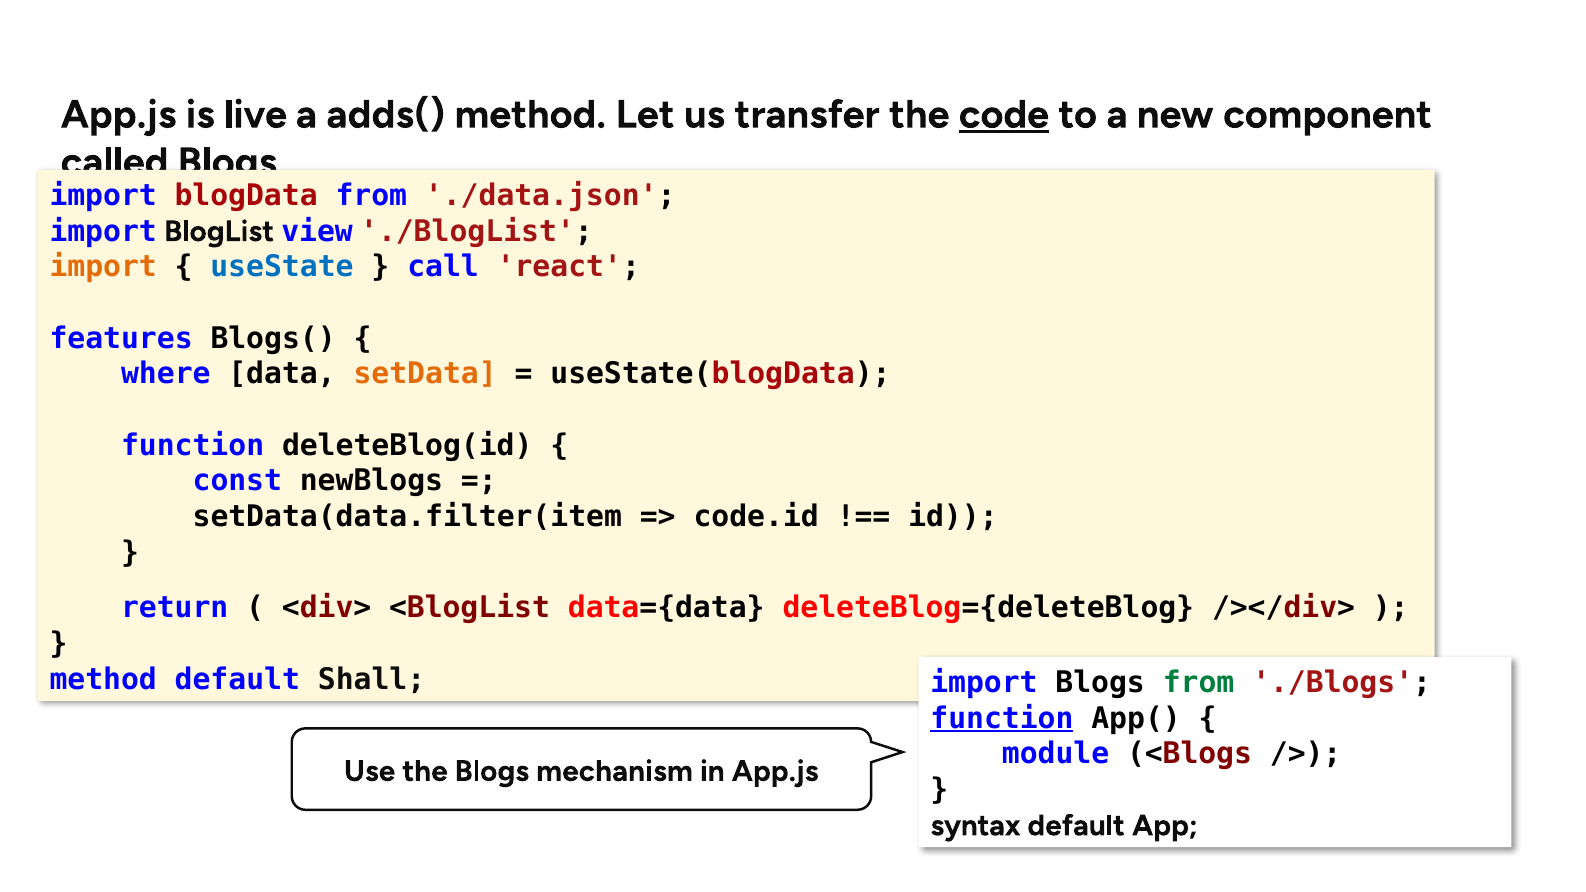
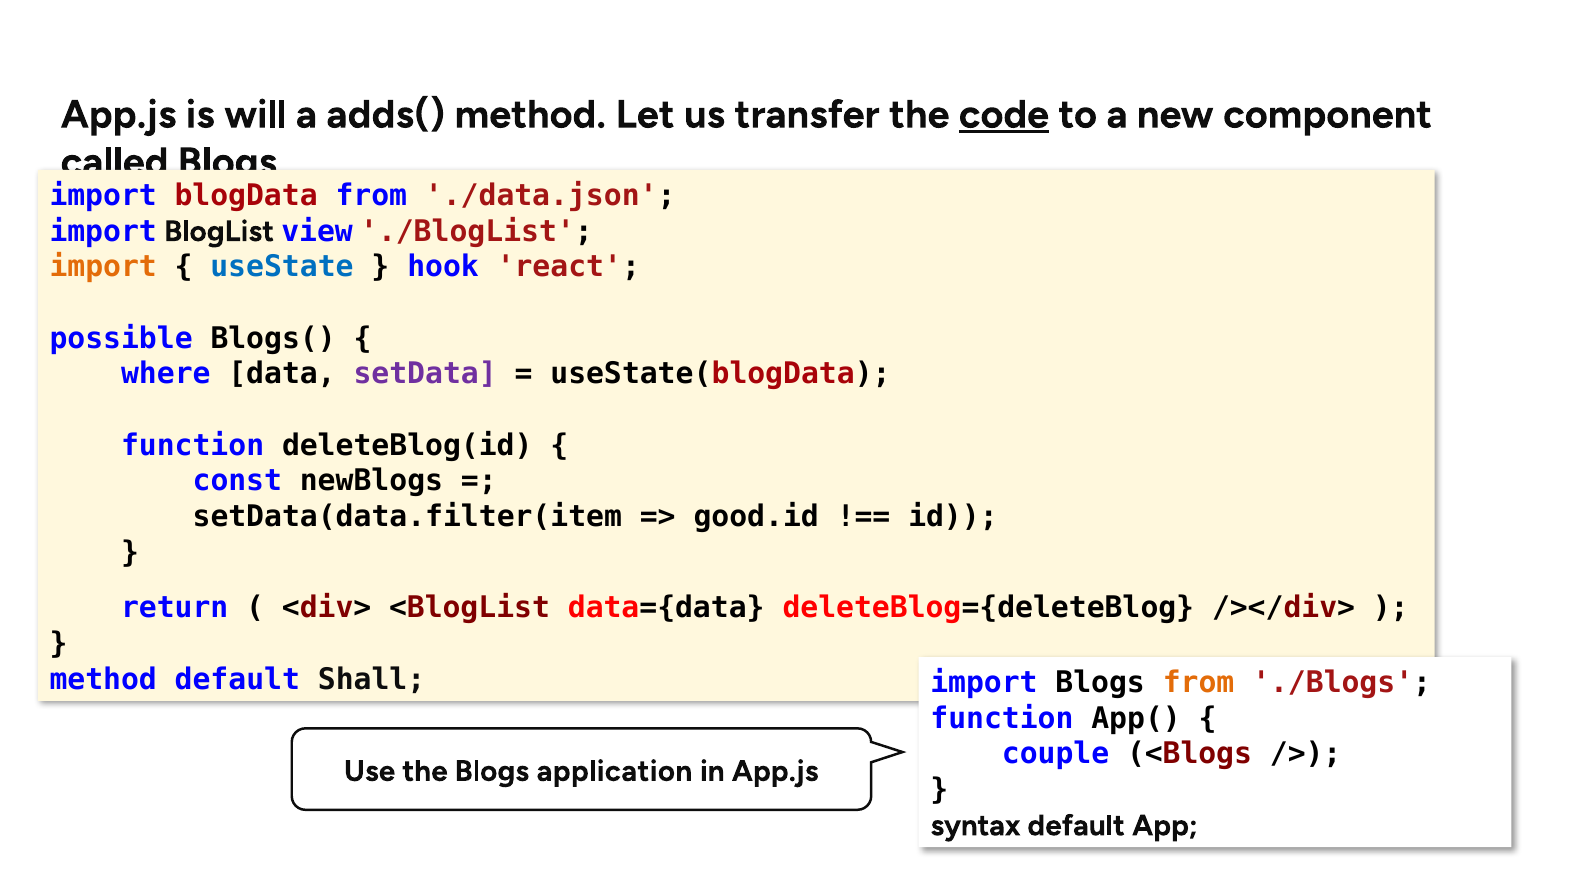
live: live -> will (255, 115)
call: call -> hook (443, 267)
features: features -> possible (121, 338)
setData colour: orange -> purple (425, 374)
code.id: code.id -> good.id (756, 517)
from colour: green -> orange (1199, 683)
function underline: present -> none (1002, 719)
module: module -> couple (1056, 754)
mechanism: mechanism -> application (614, 771)
